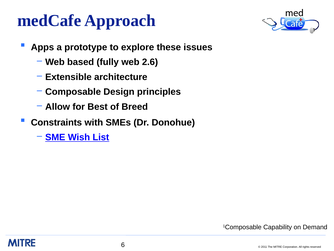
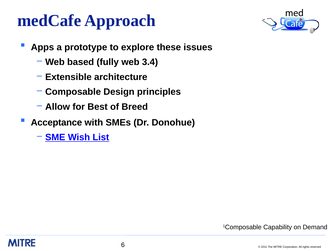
2.6: 2.6 -> 3.4 (150, 62)
Constraints: Constraints -> Acceptance (56, 122)
